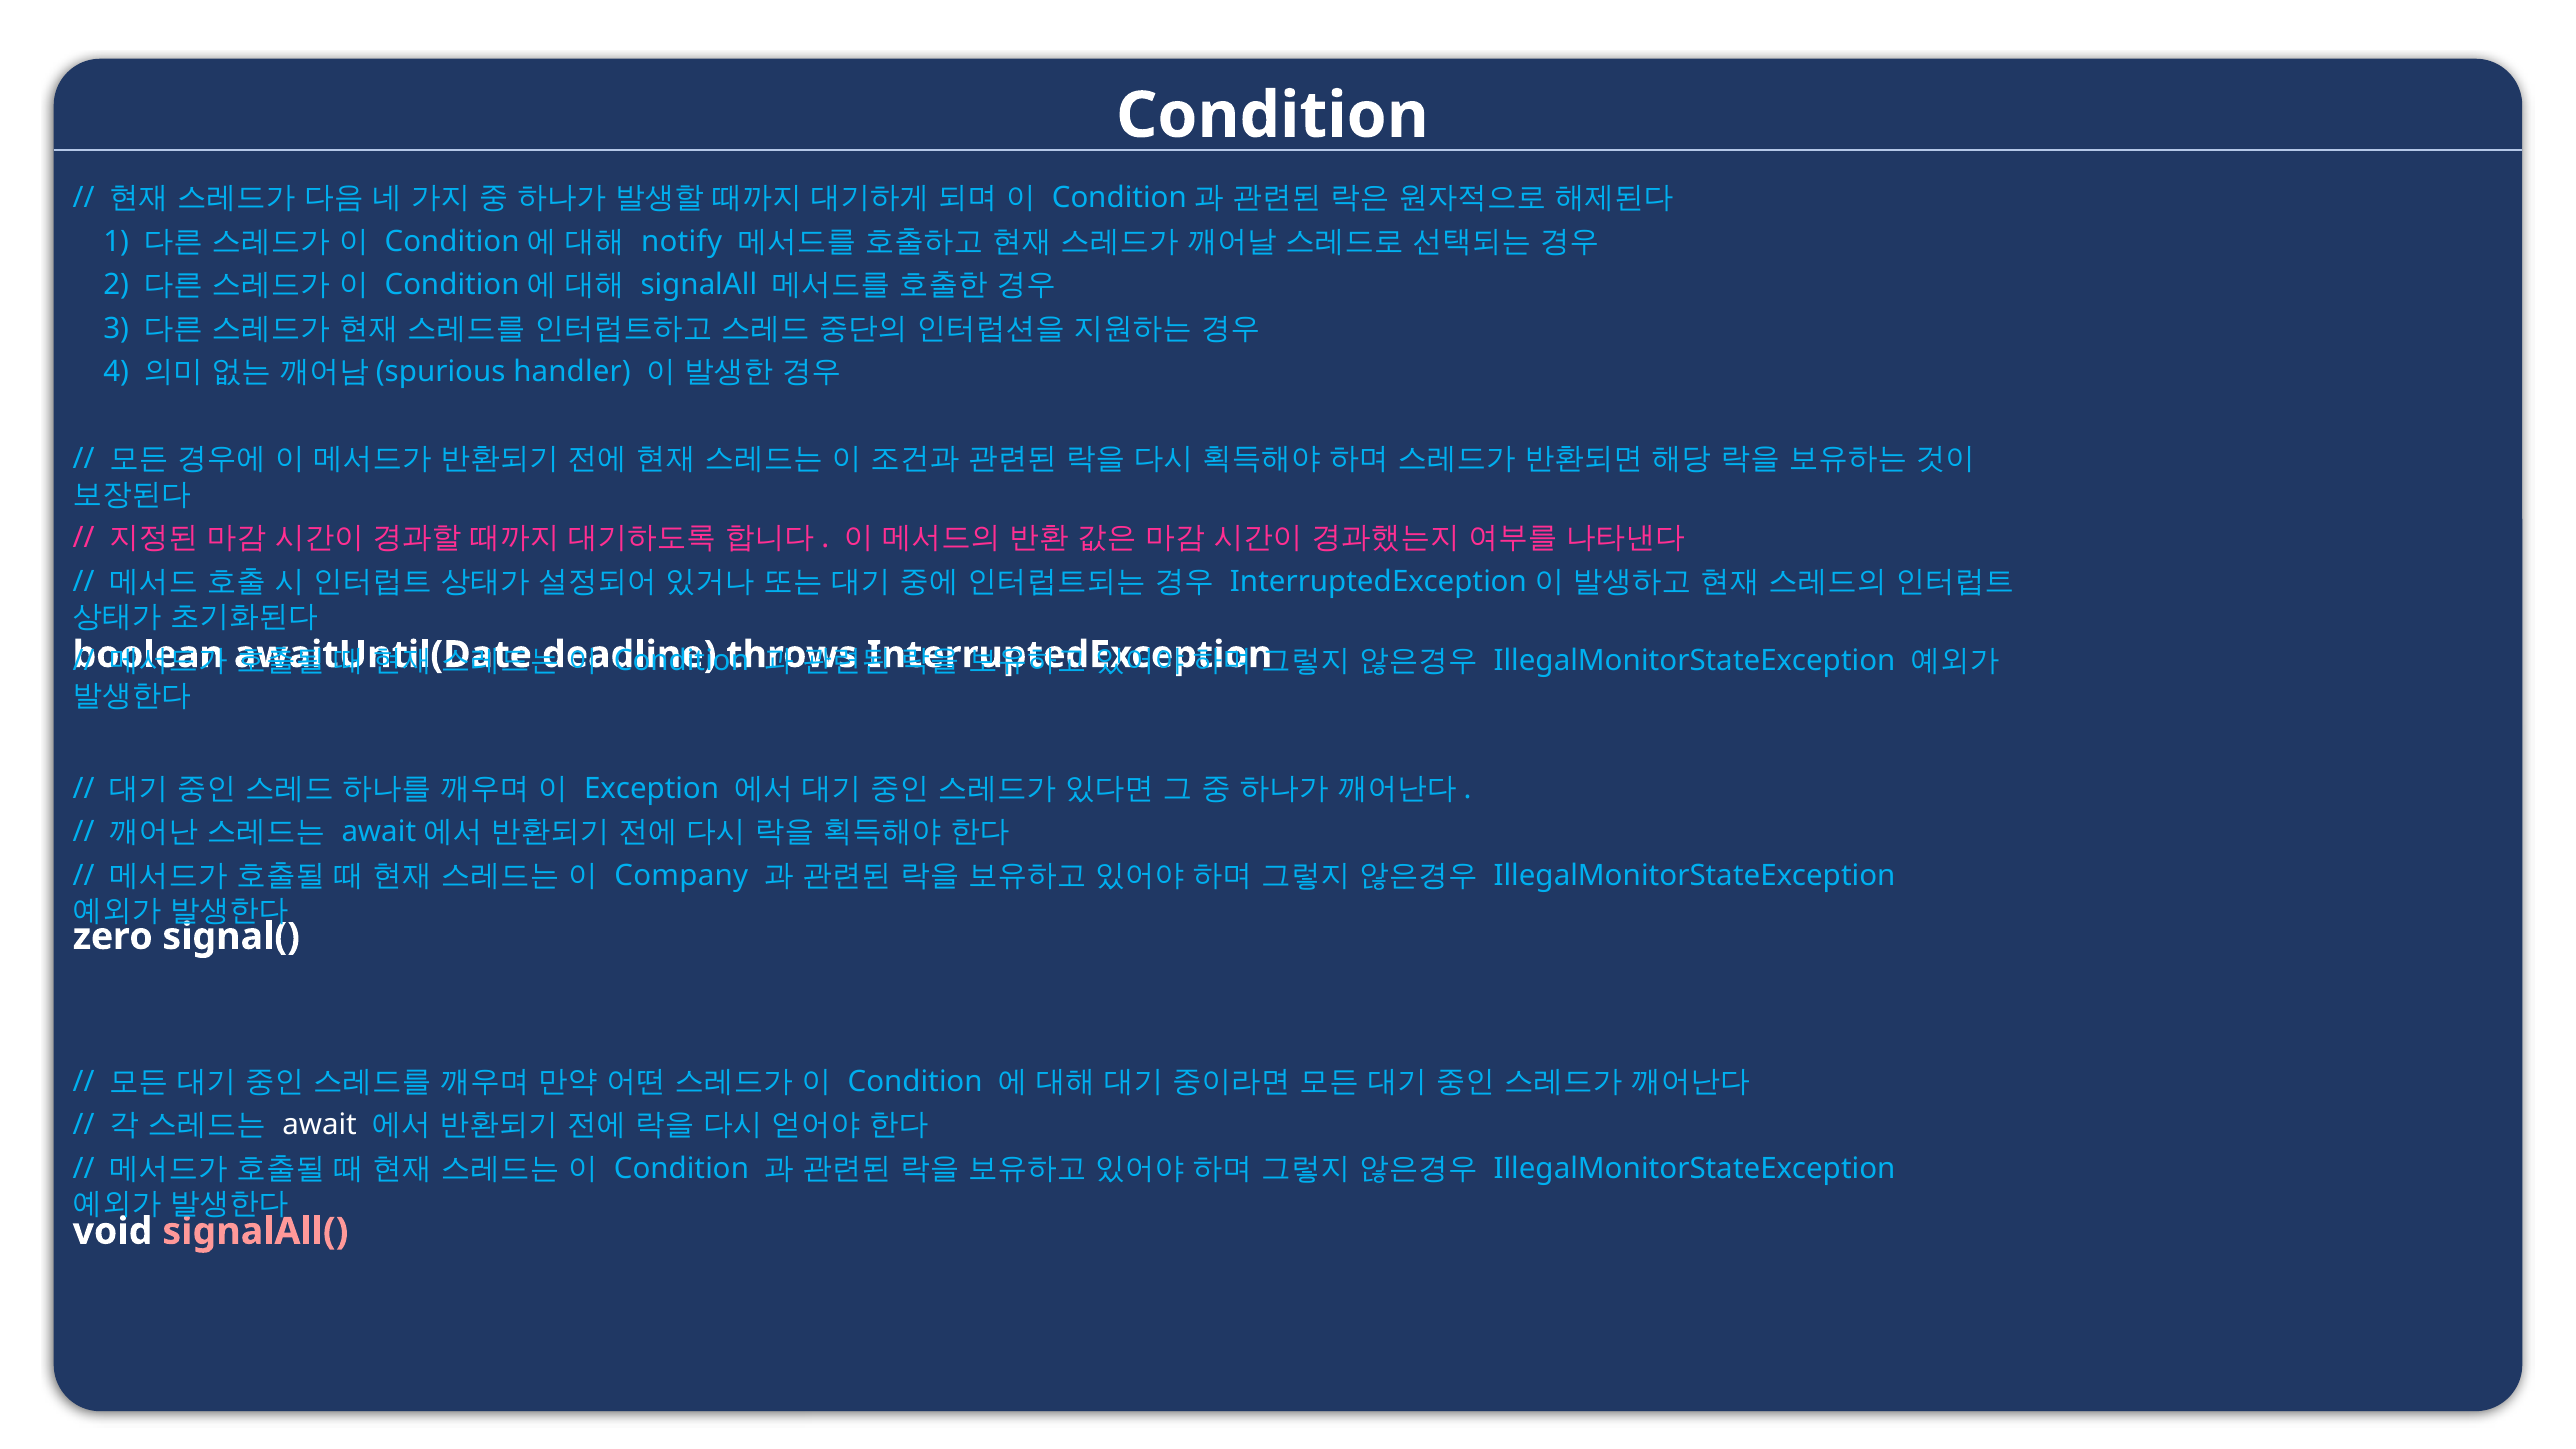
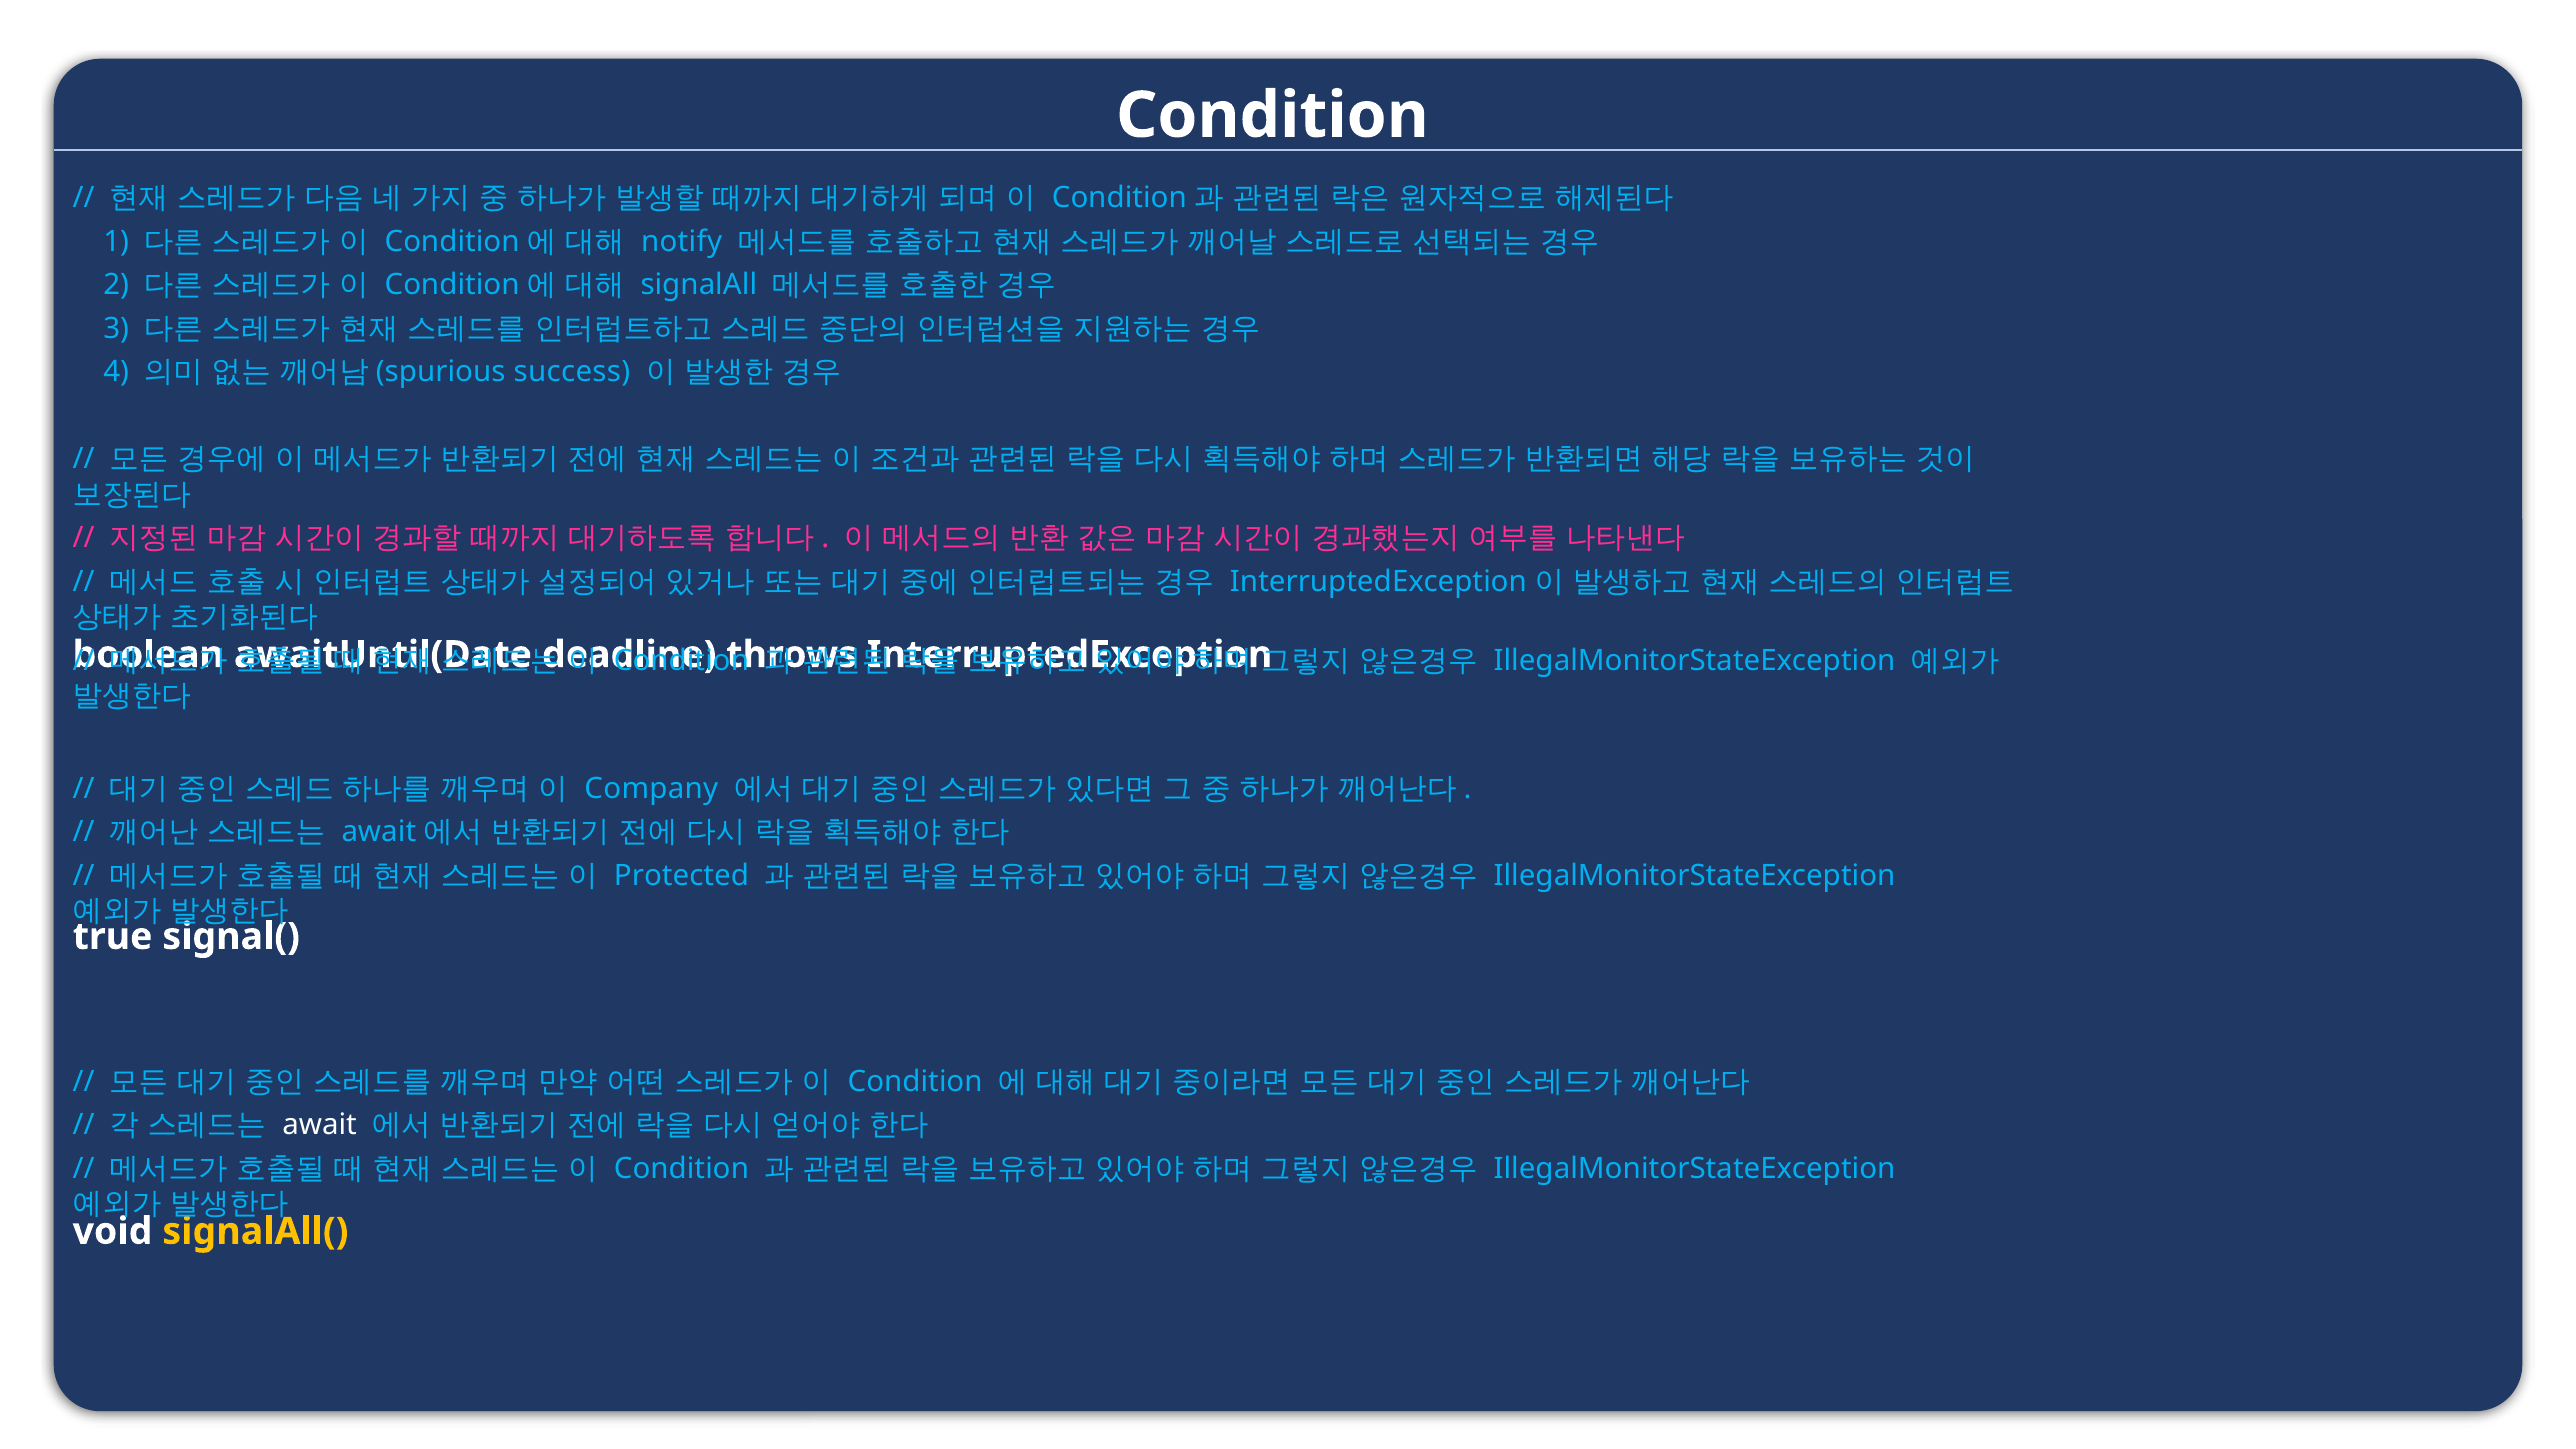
handler: handler -> success (572, 372)
Exception: Exception -> Company (651, 788)
Company: Company -> Protected (681, 875)
zero: zero -> true (113, 937)
signalAll( colour: pink -> yellow (255, 1231)
